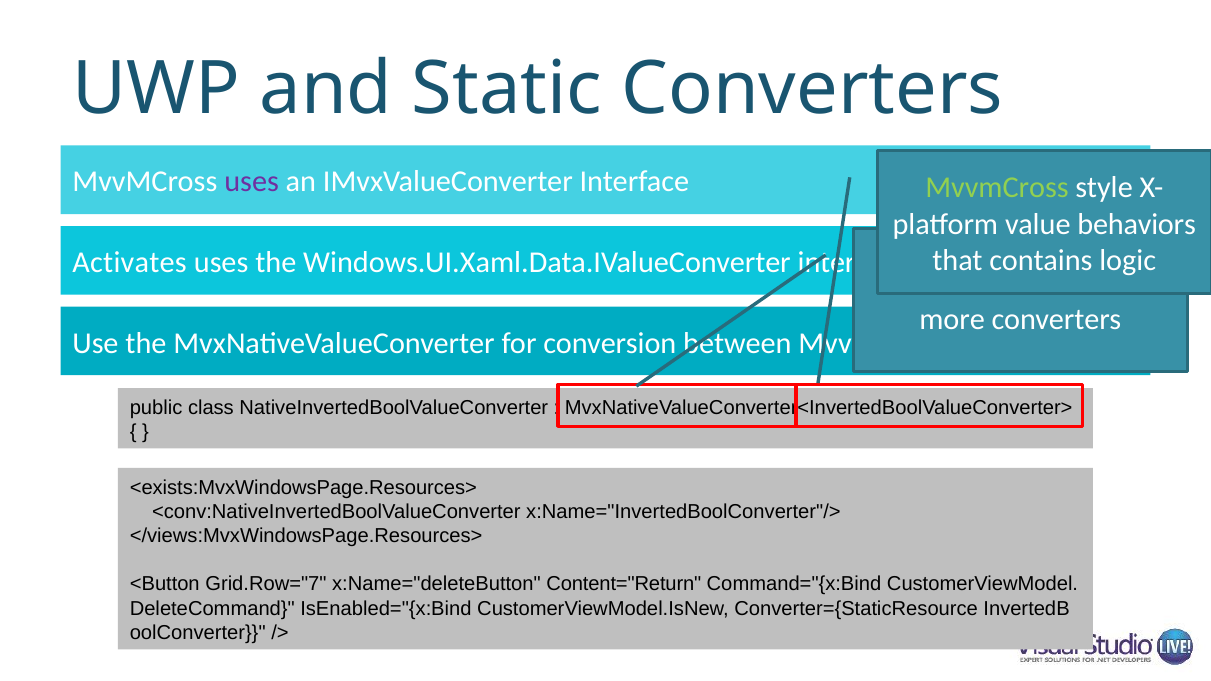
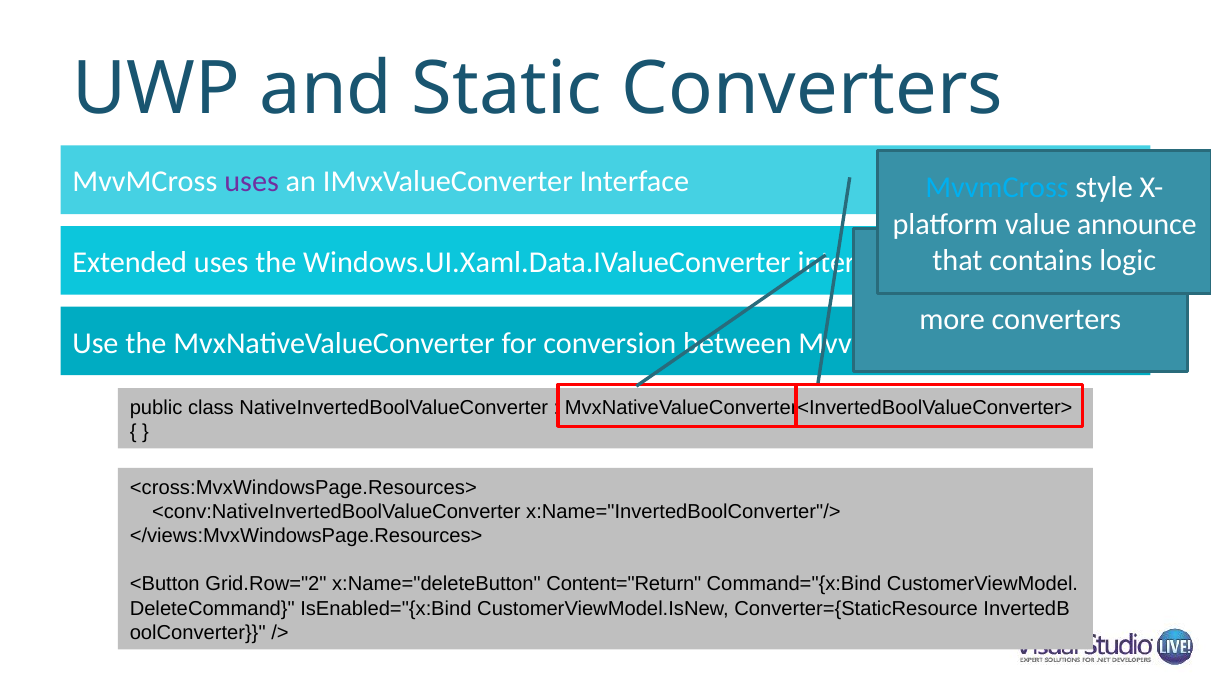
MvvmCross colour: light green -> light blue (997, 188)
behaviors: behaviors -> announce (1137, 224)
Activates: Activates -> Extended (130, 263)
<exists:MvxWindowsPage.Resources>: <exists:MvxWindowsPage.Resources> -> <cross:MvxWindowsPage.Resources> (303, 488)
Grid.Row="7: Grid.Row="7 -> Grid.Row="2 (266, 584)
